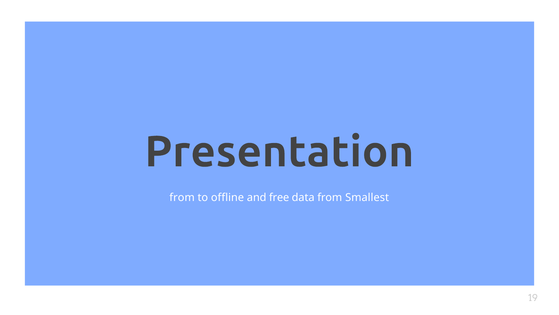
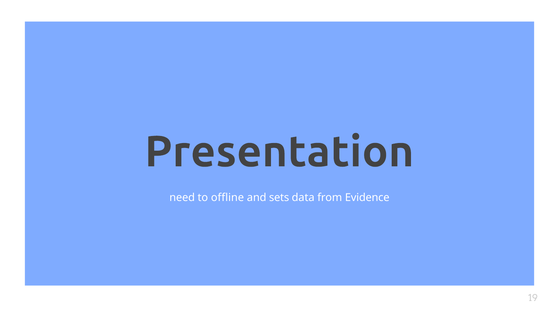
from: from -> need (182, 197)
free: free -> sets (279, 197)
Smallest: Smallest -> Evidence (367, 197)
